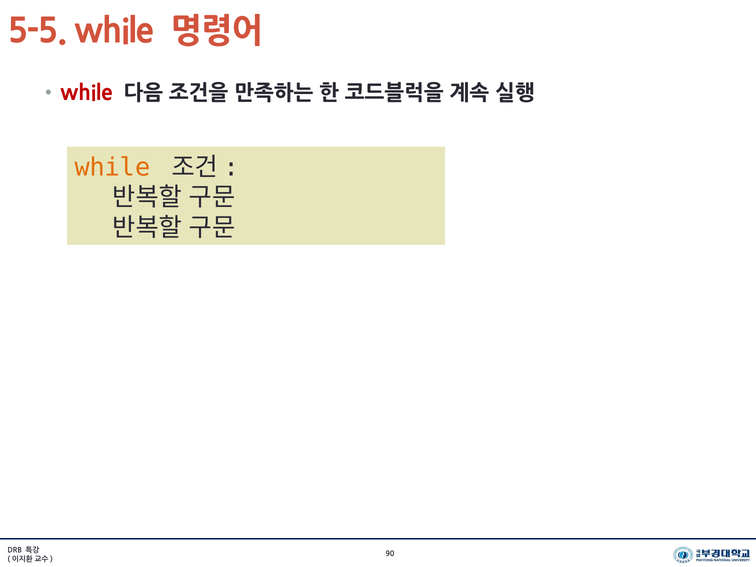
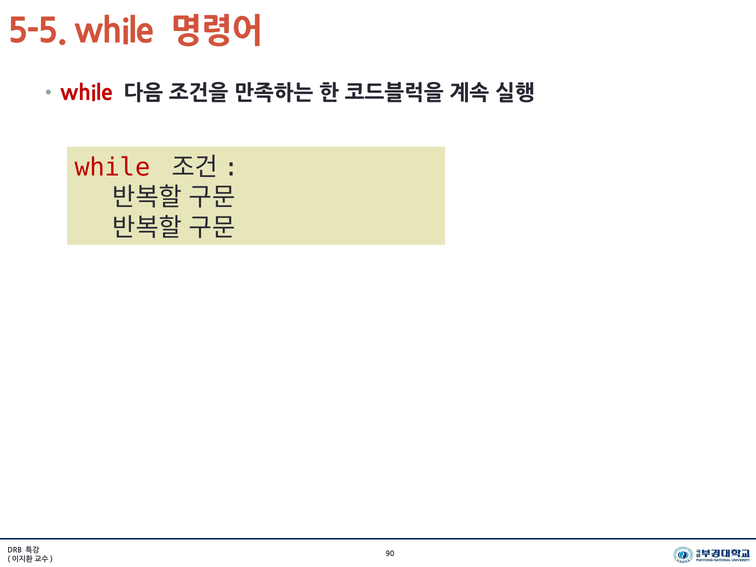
while colour: orange -> red (112, 167)
